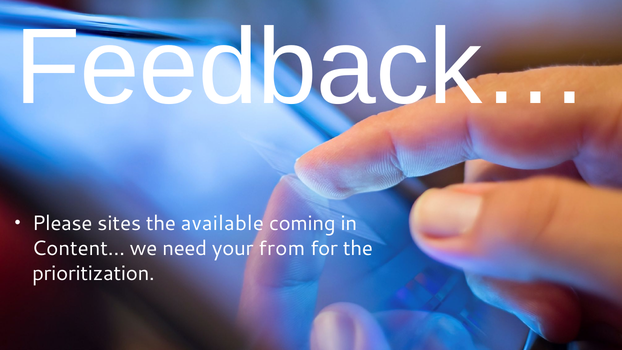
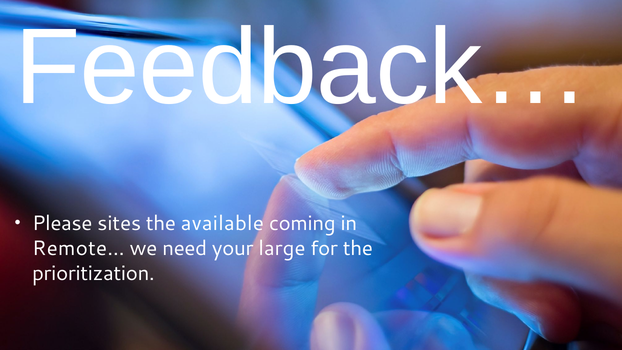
Content…: Content… -> Remote… (78, 248)
from: from -> large (282, 248)
